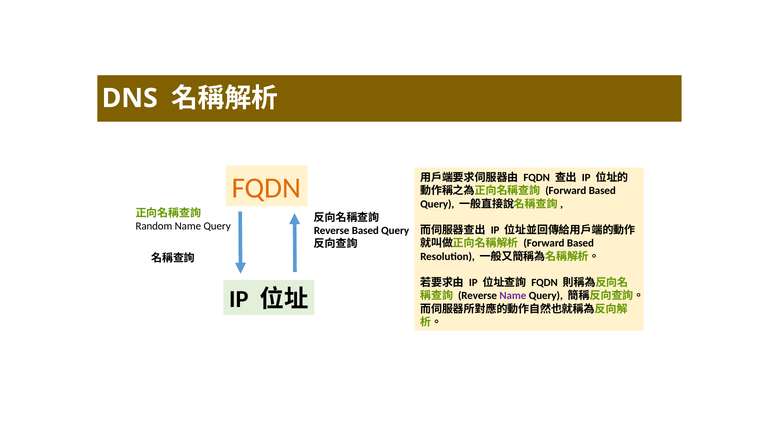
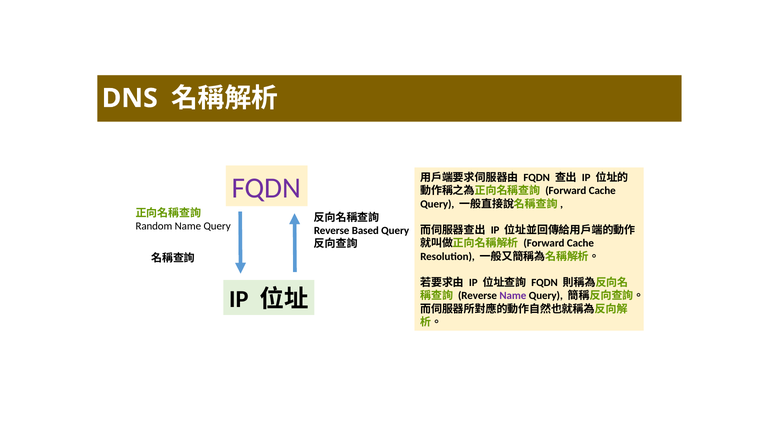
FQDN colour: orange -> purple (266, 188)
Based: Based -> Cache (602, 191)
Based: Based -> Cache (580, 243)
